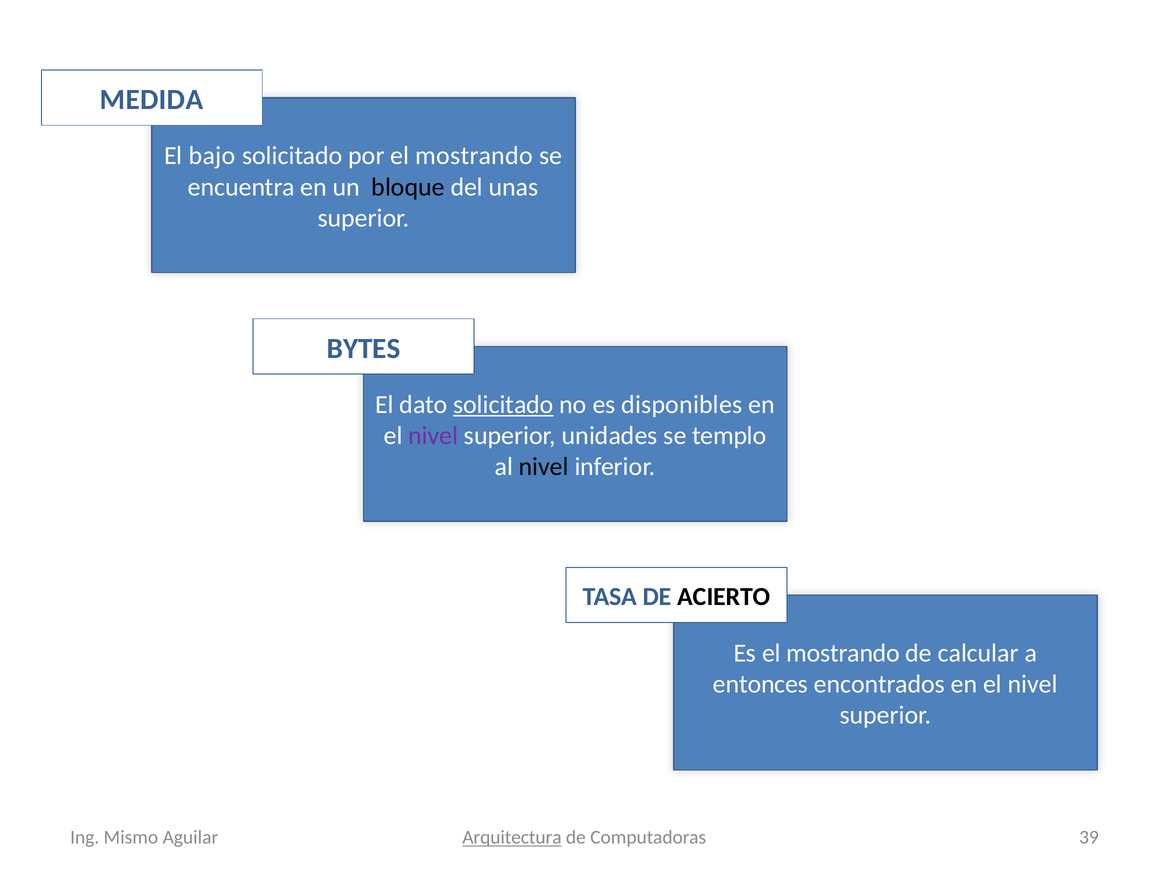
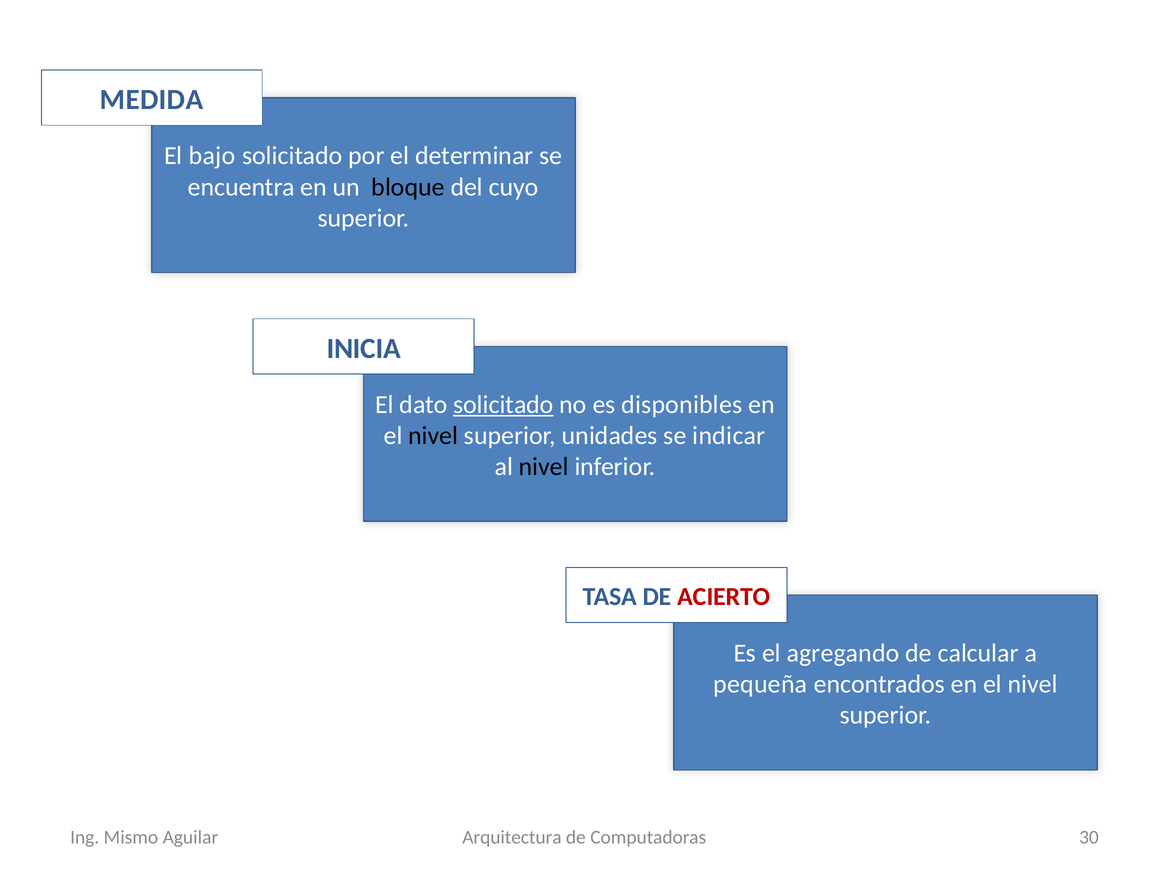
por el mostrando: mostrando -> determinar (474, 156)
unas: unas -> cuyo (514, 187)
BYTES: BYTES -> INICIA (364, 348)
nivel colour: purple -> black (433, 436)
templo: templo -> indicar (729, 436)
ACIERTO colour: black -> red (724, 597)
Es el mostrando: mostrando -> agregando (843, 653)
entonces: entonces -> pequeña (760, 684)
Arquitectura underline: present -> none (512, 837)
39: 39 -> 30 (1089, 837)
